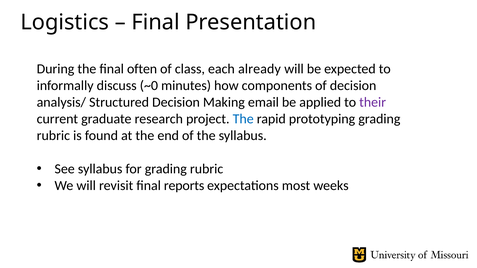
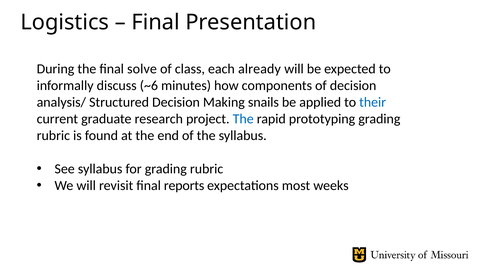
often: often -> solve (142, 69)
~0: ~0 -> ~6 (149, 86)
email: email -> snails (263, 102)
their colour: purple -> blue (373, 102)
